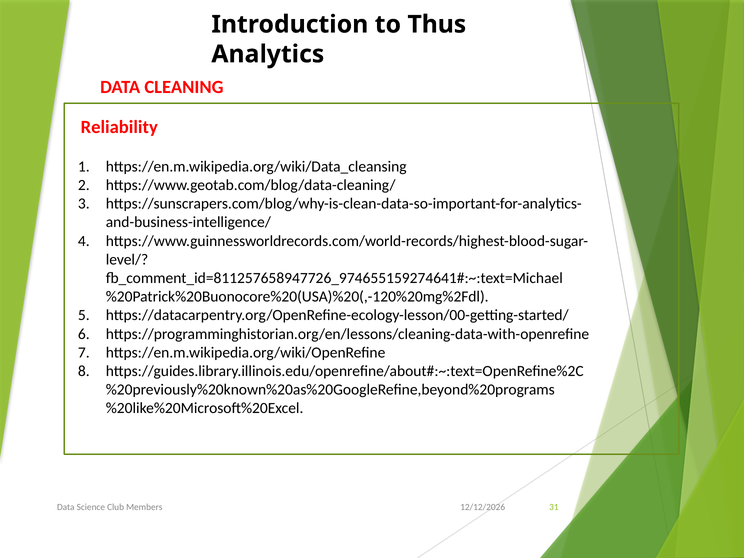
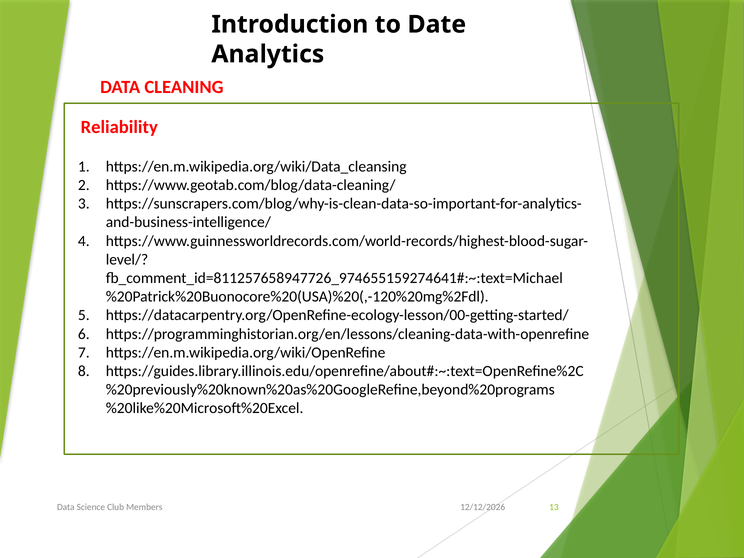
Thus: Thus -> Date (437, 24)
31: 31 -> 13 (554, 507)
